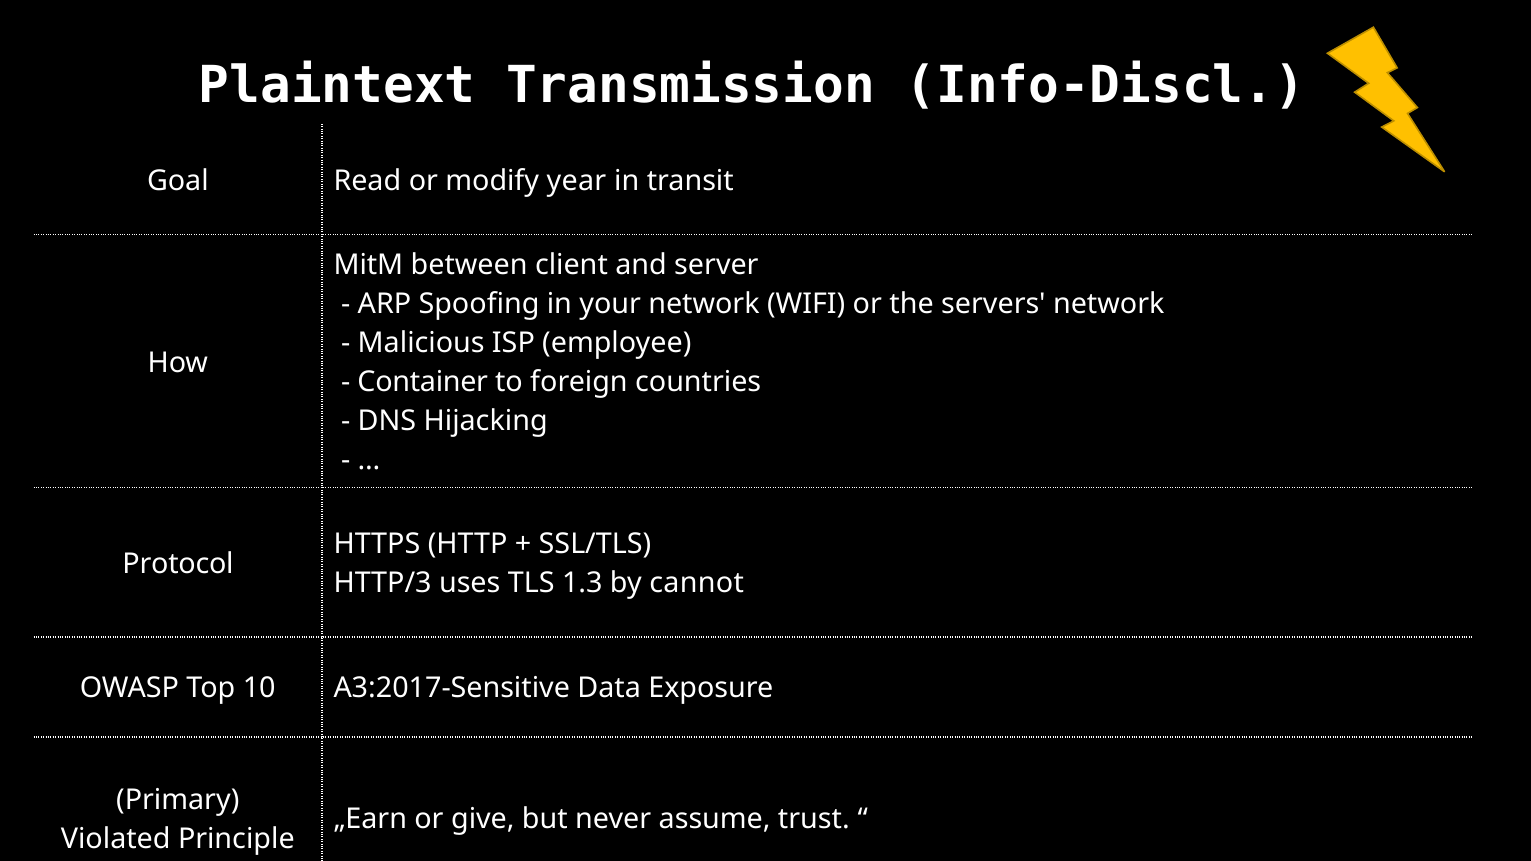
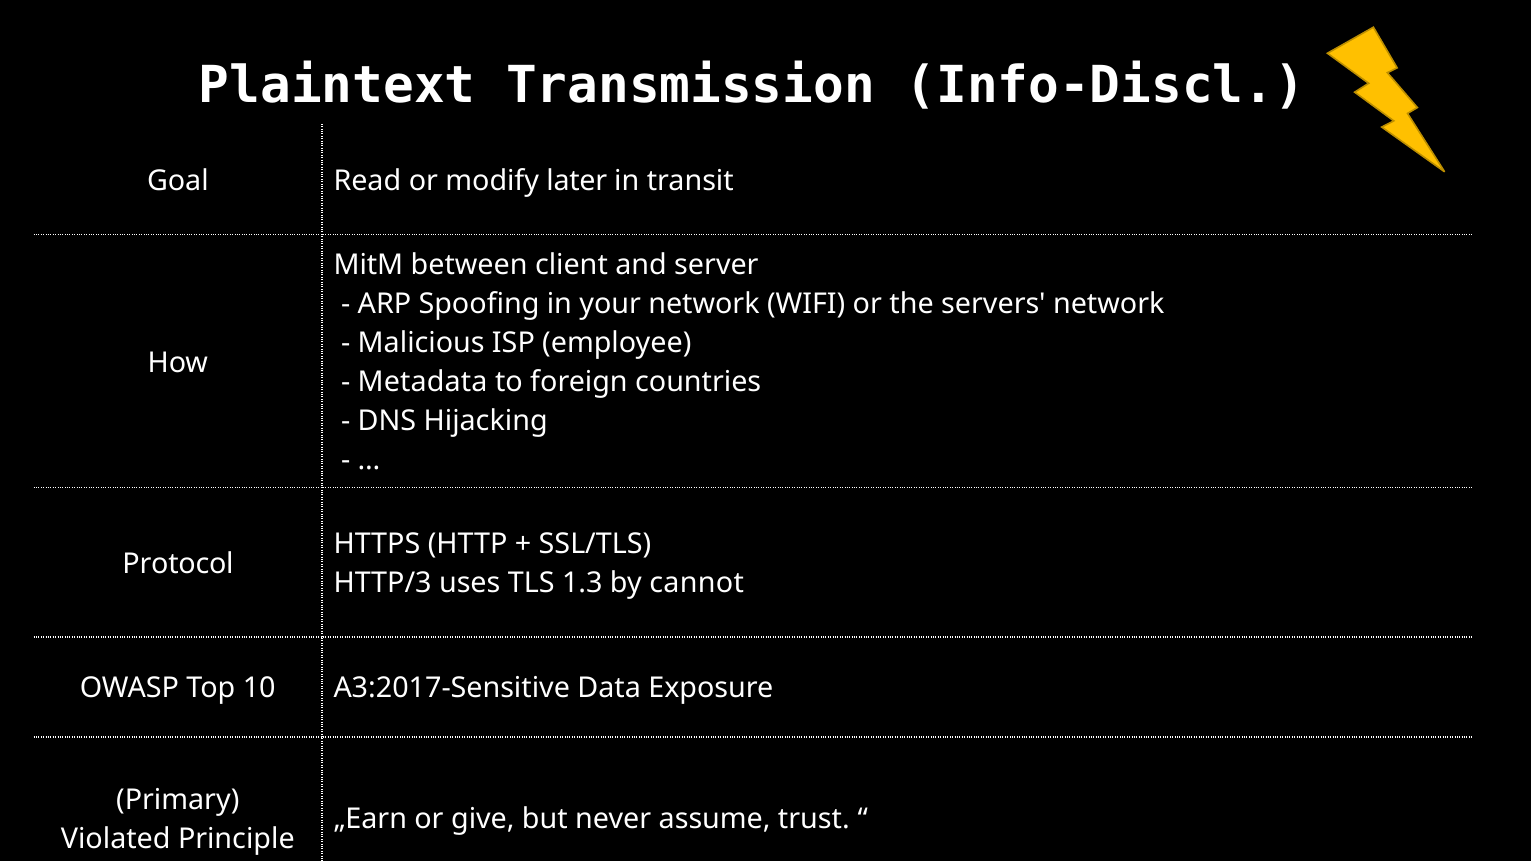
year: year -> later (577, 181)
Container: Container -> Metadata (423, 382)
